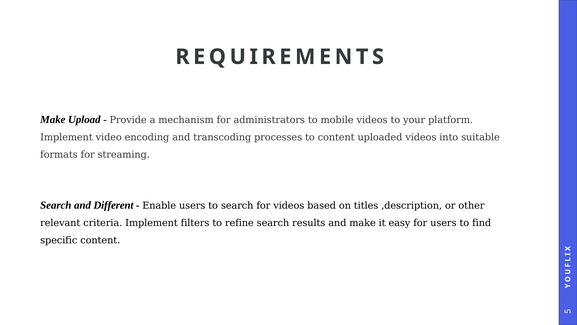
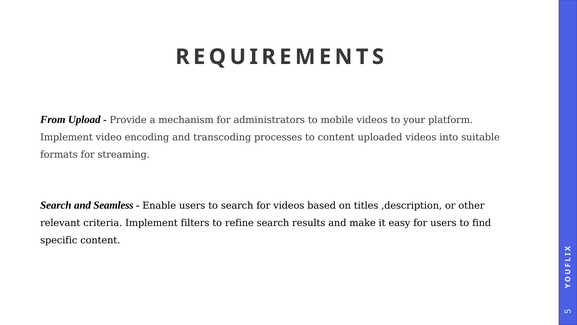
Make: Make -> From (53, 119)
Different: Different -> Seamless (114, 205)
